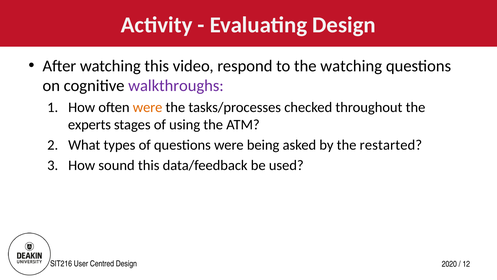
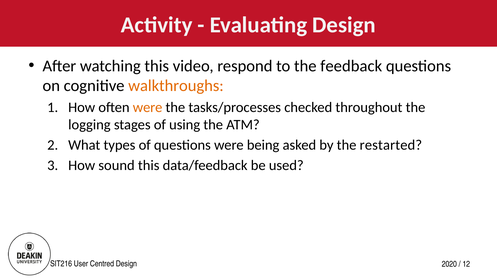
the watching: watching -> feedback (351, 66)
walkthroughs colour: purple -> orange (176, 86)
experts: experts -> logging (89, 124)
